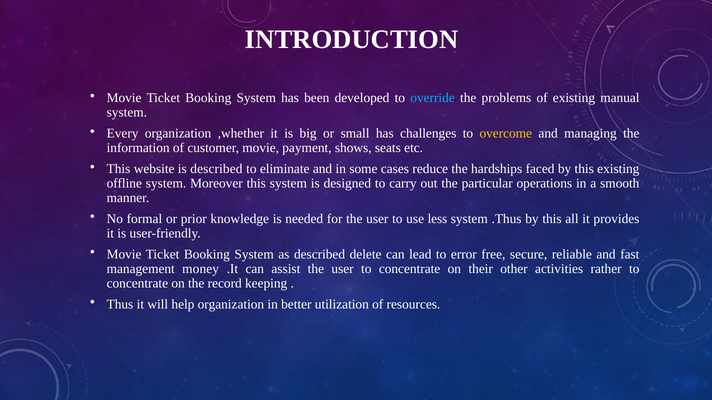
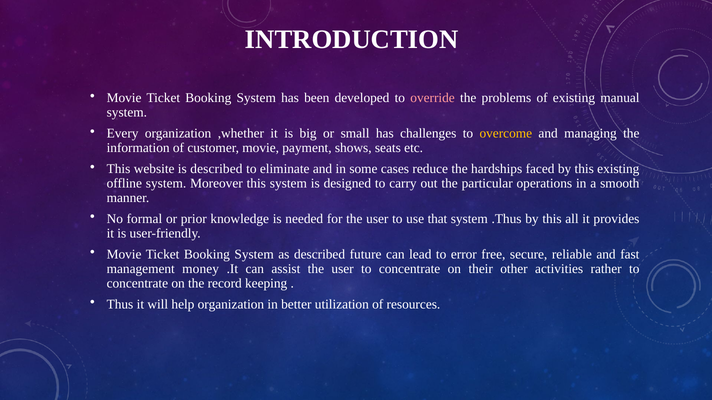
override colour: light blue -> pink (433, 98)
less: less -> that (437, 219)
delete: delete -> future (366, 255)
